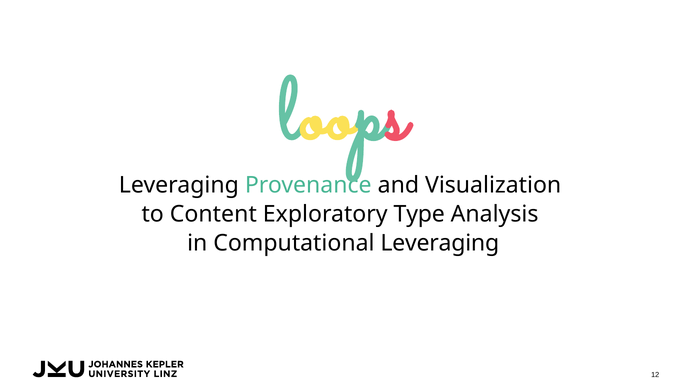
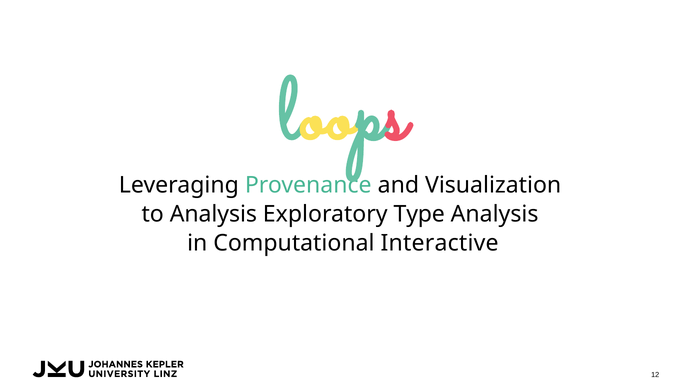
to Content: Content -> Analysis (213, 214)
Computational Leveraging: Leveraging -> Interactive (440, 243)
